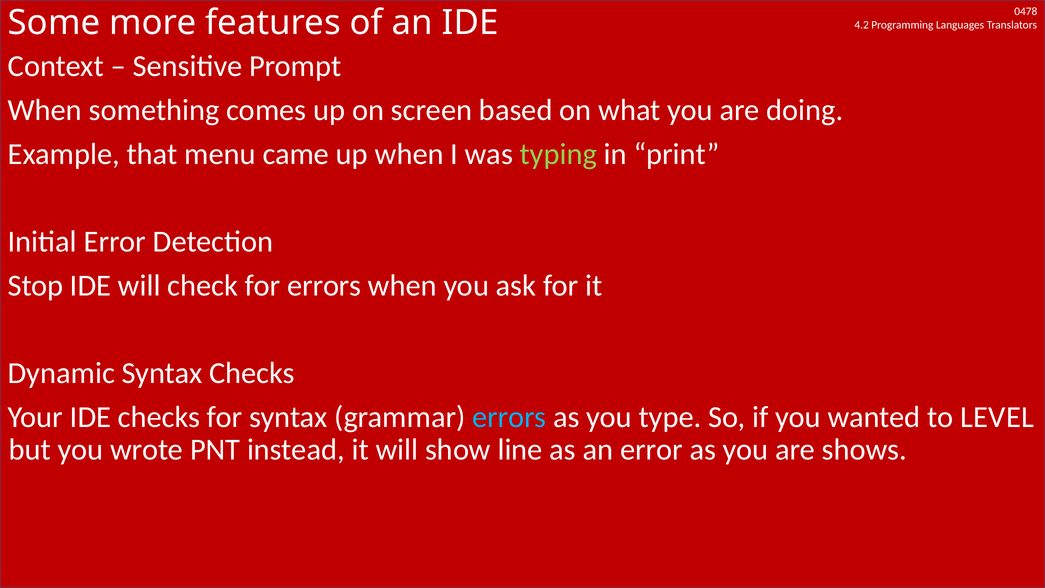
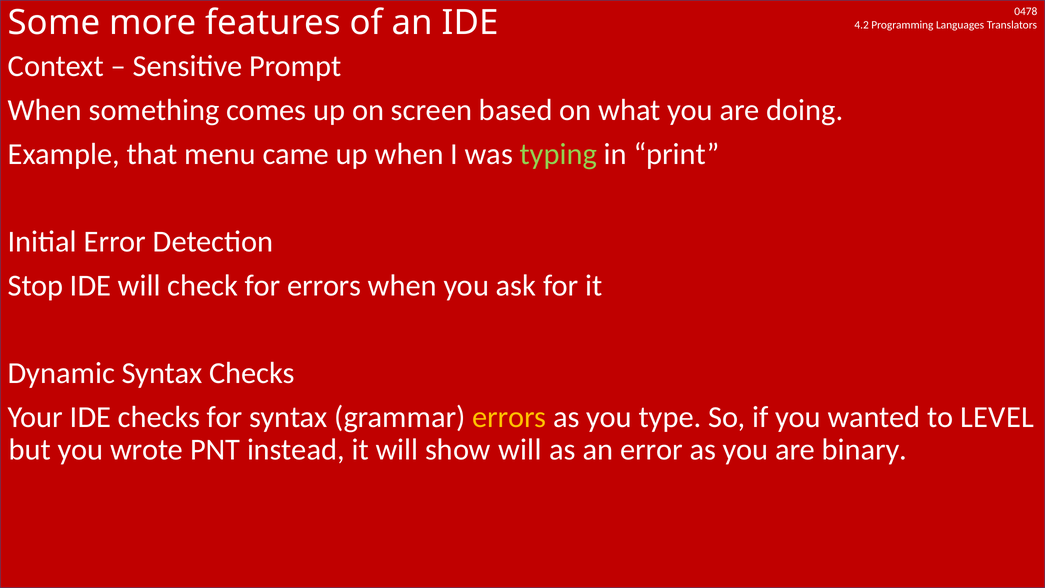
errors colour: light blue -> yellow (509, 417)
show line: line -> will (520, 450)
shows: shows -> binary (864, 450)
